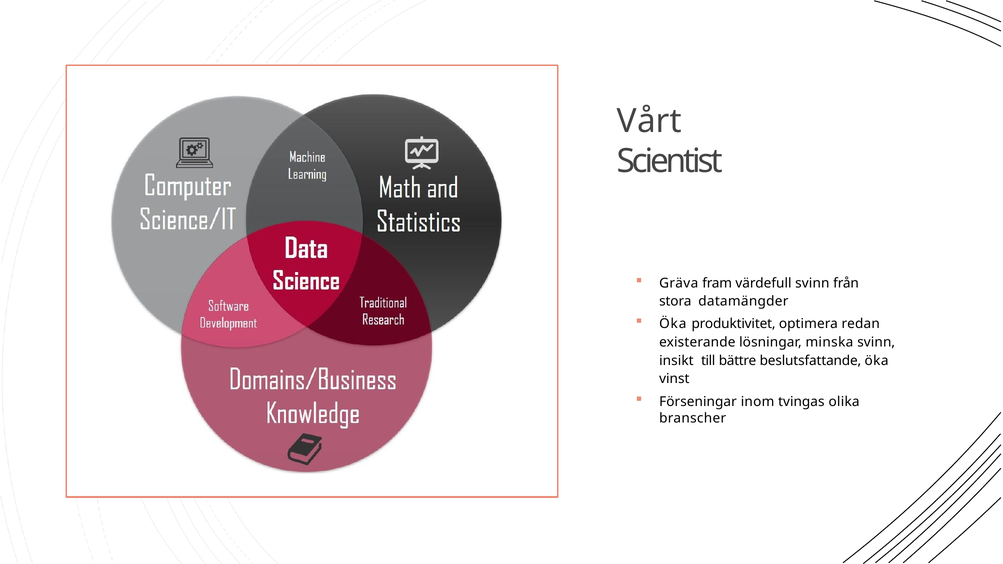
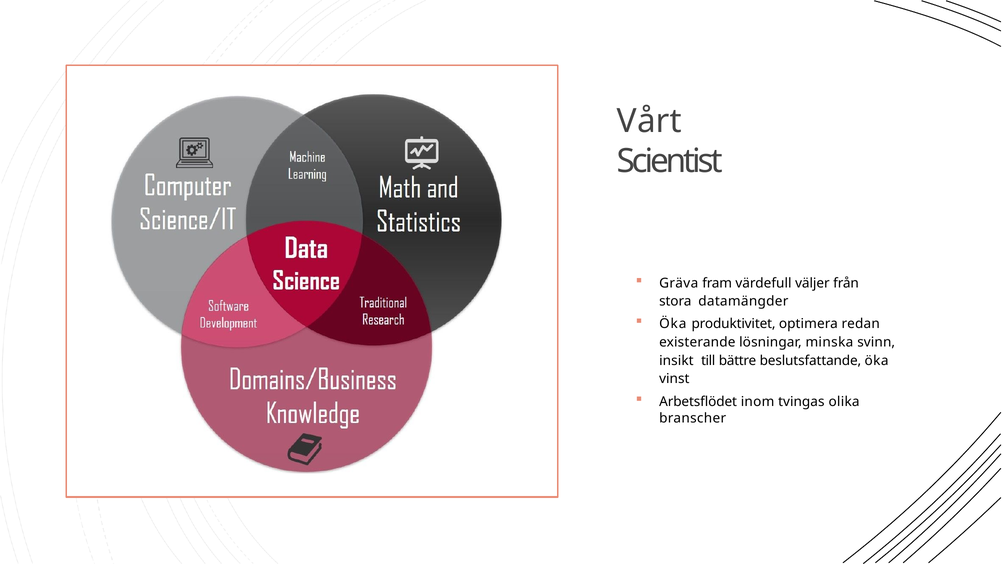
värdefull svinn: svinn -> väljer (812, 284)
Förseningar: Förseningar -> Arbetsflödet (698, 402)
